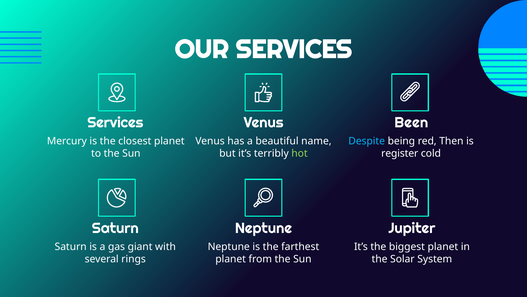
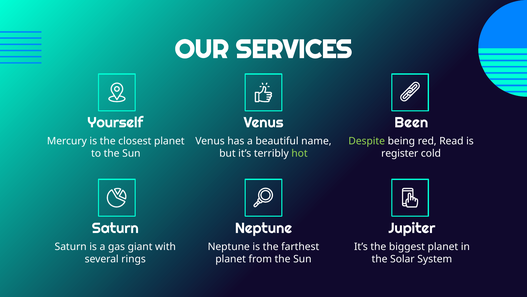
Services: Services -> Yourself (115, 122)
Despite colour: light blue -> light green (367, 141)
Then: Then -> Read (451, 141)
